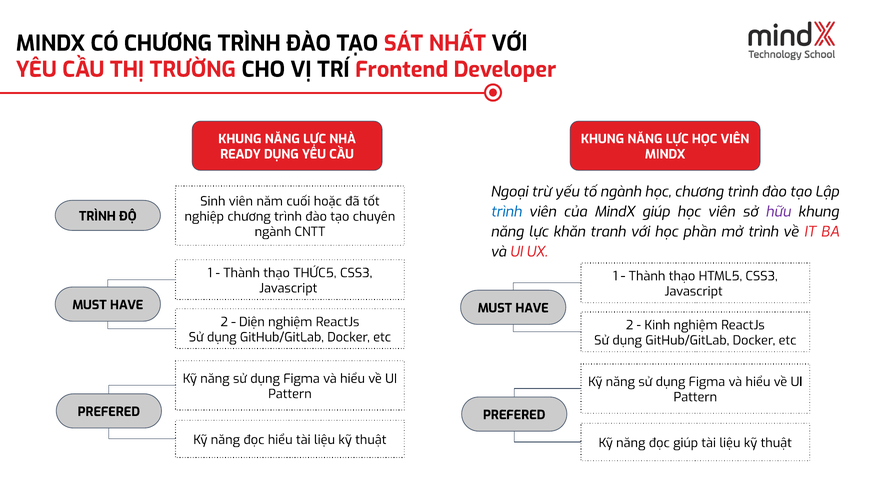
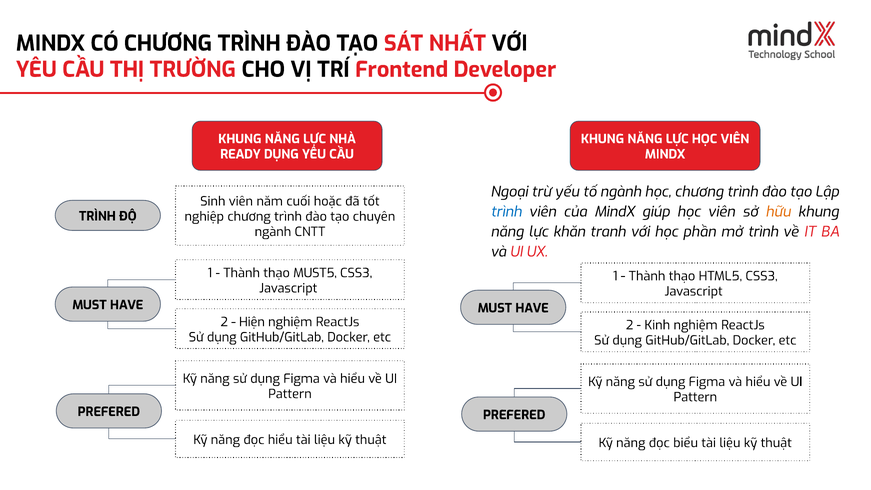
hữu colour: purple -> orange (778, 212)
THỨC5: THỨC5 -> MUST5 (315, 273)
Diện: Diện -> Hiện (252, 322)
đọc giúp: giúp -> biểu (686, 443)
